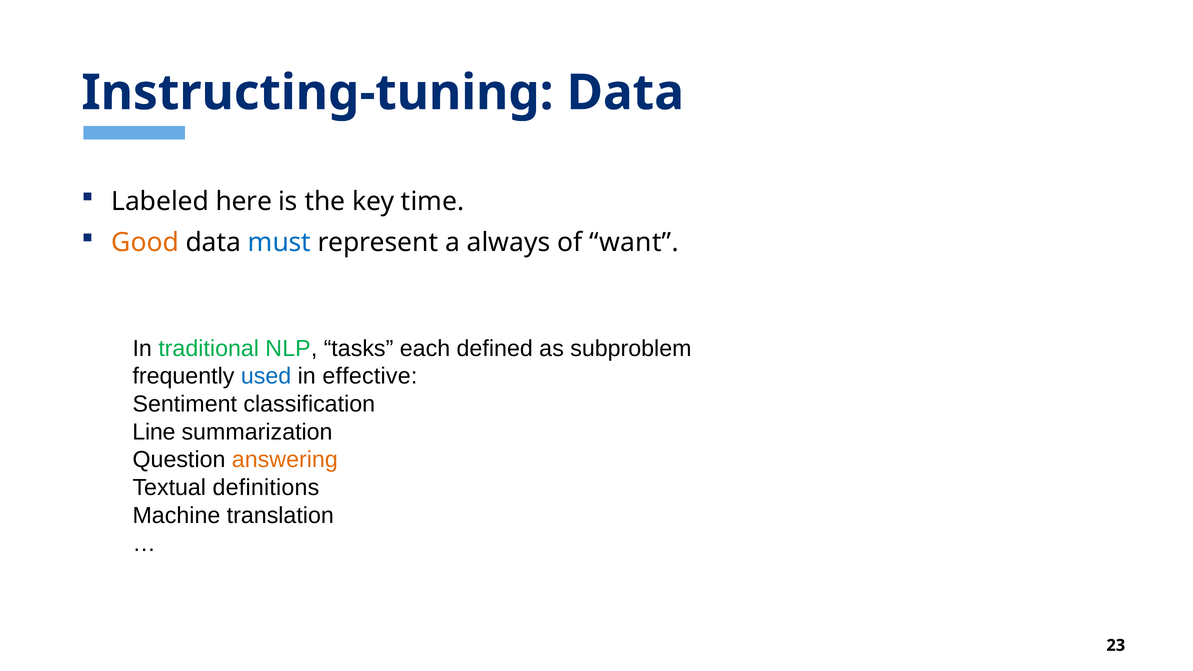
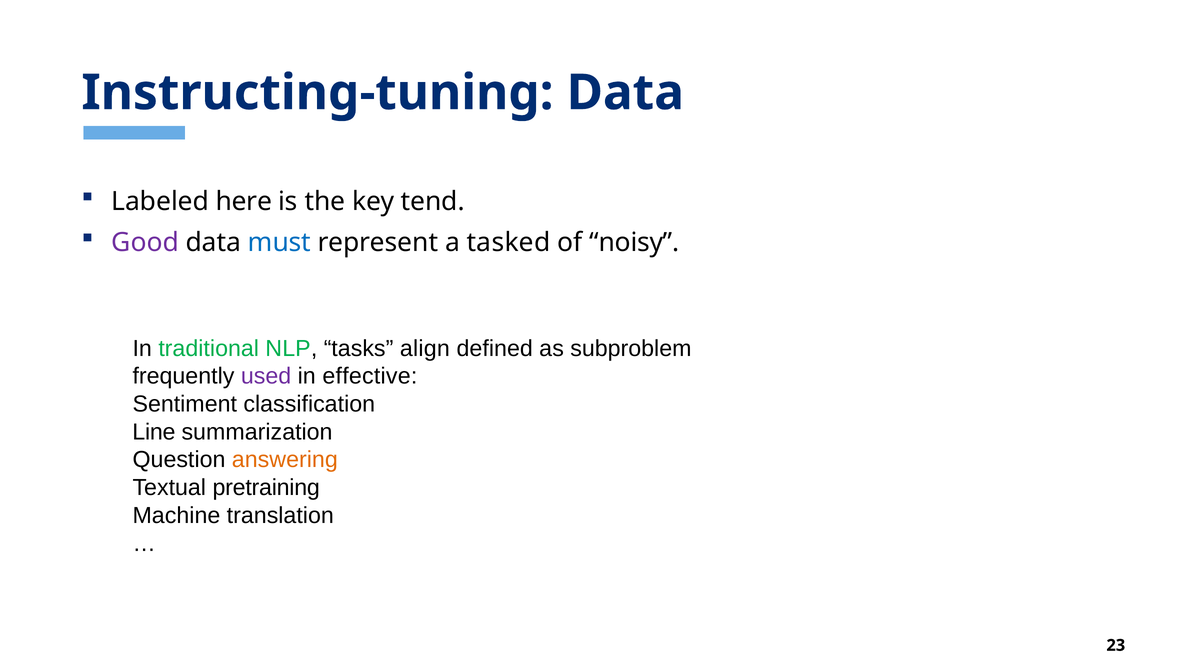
time: time -> tend (433, 201)
Good colour: orange -> purple (145, 242)
always: always -> tasked (509, 242)
want: want -> noisy (634, 242)
each: each -> align (425, 348)
used colour: blue -> purple (266, 376)
definitions: definitions -> pretraining (266, 488)
